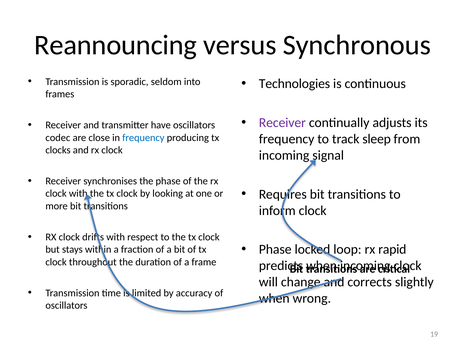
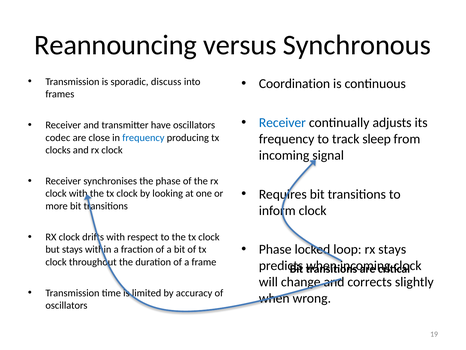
seldom: seldom -> discuss (166, 82)
Technologies: Technologies -> Coordination (294, 84)
Receiver colour: purple -> blue (282, 123)
rx rapid: rapid -> stays (392, 249)
